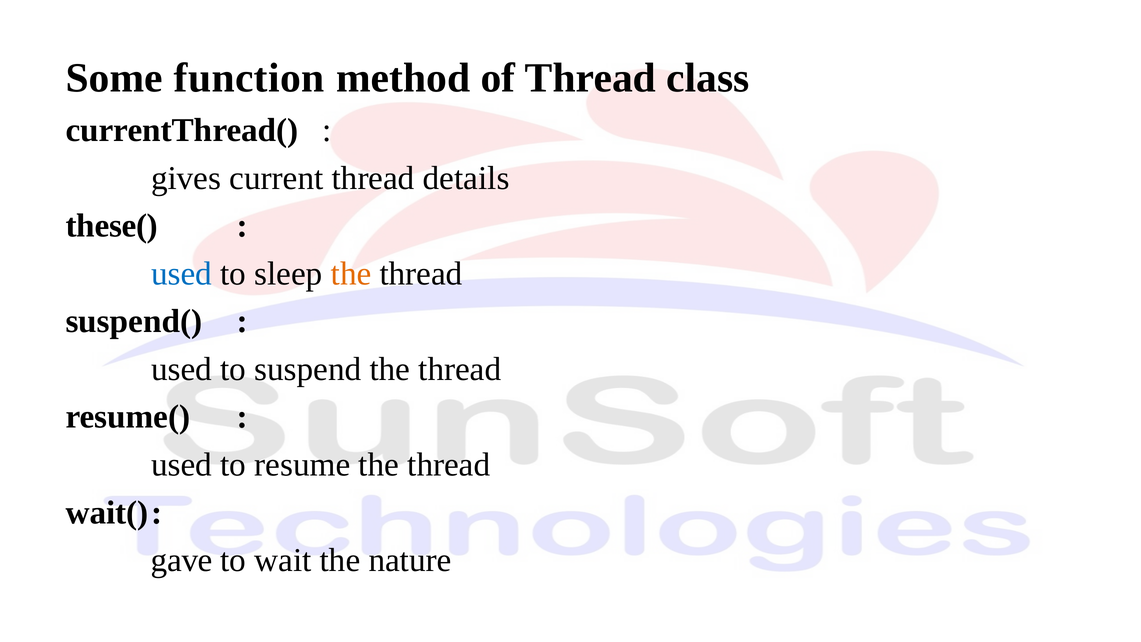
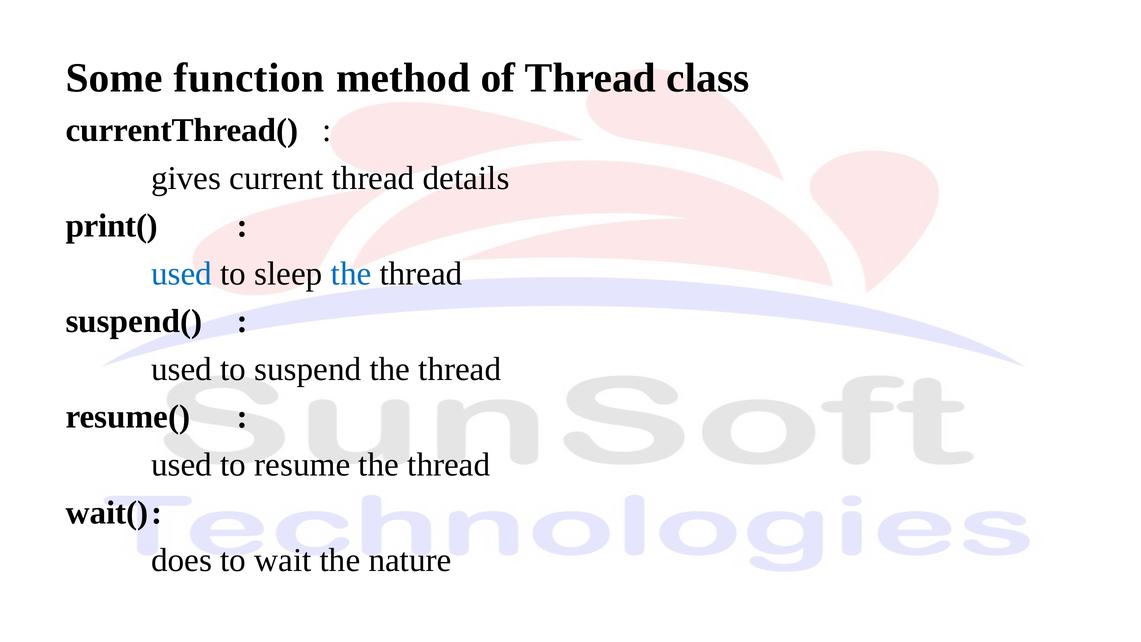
these(: these( -> print( (112, 226)
the colour: orange -> blue (351, 274)
gave: gave -> does (182, 560)
